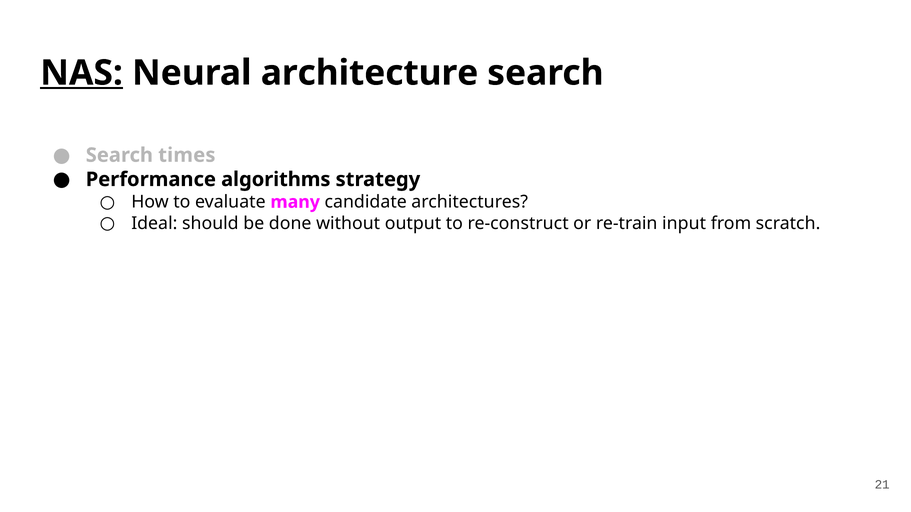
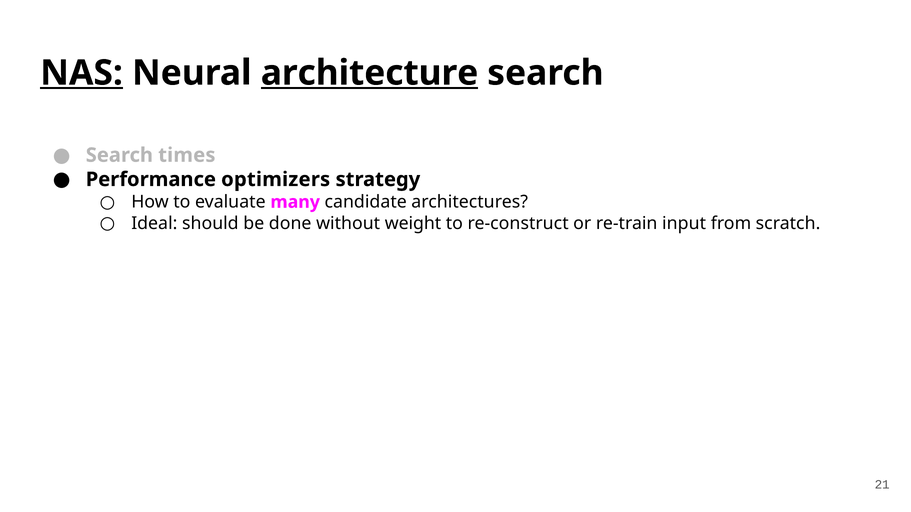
architecture underline: none -> present (370, 73)
algorithms: algorithms -> optimizers (276, 180)
output: output -> weight (413, 223)
